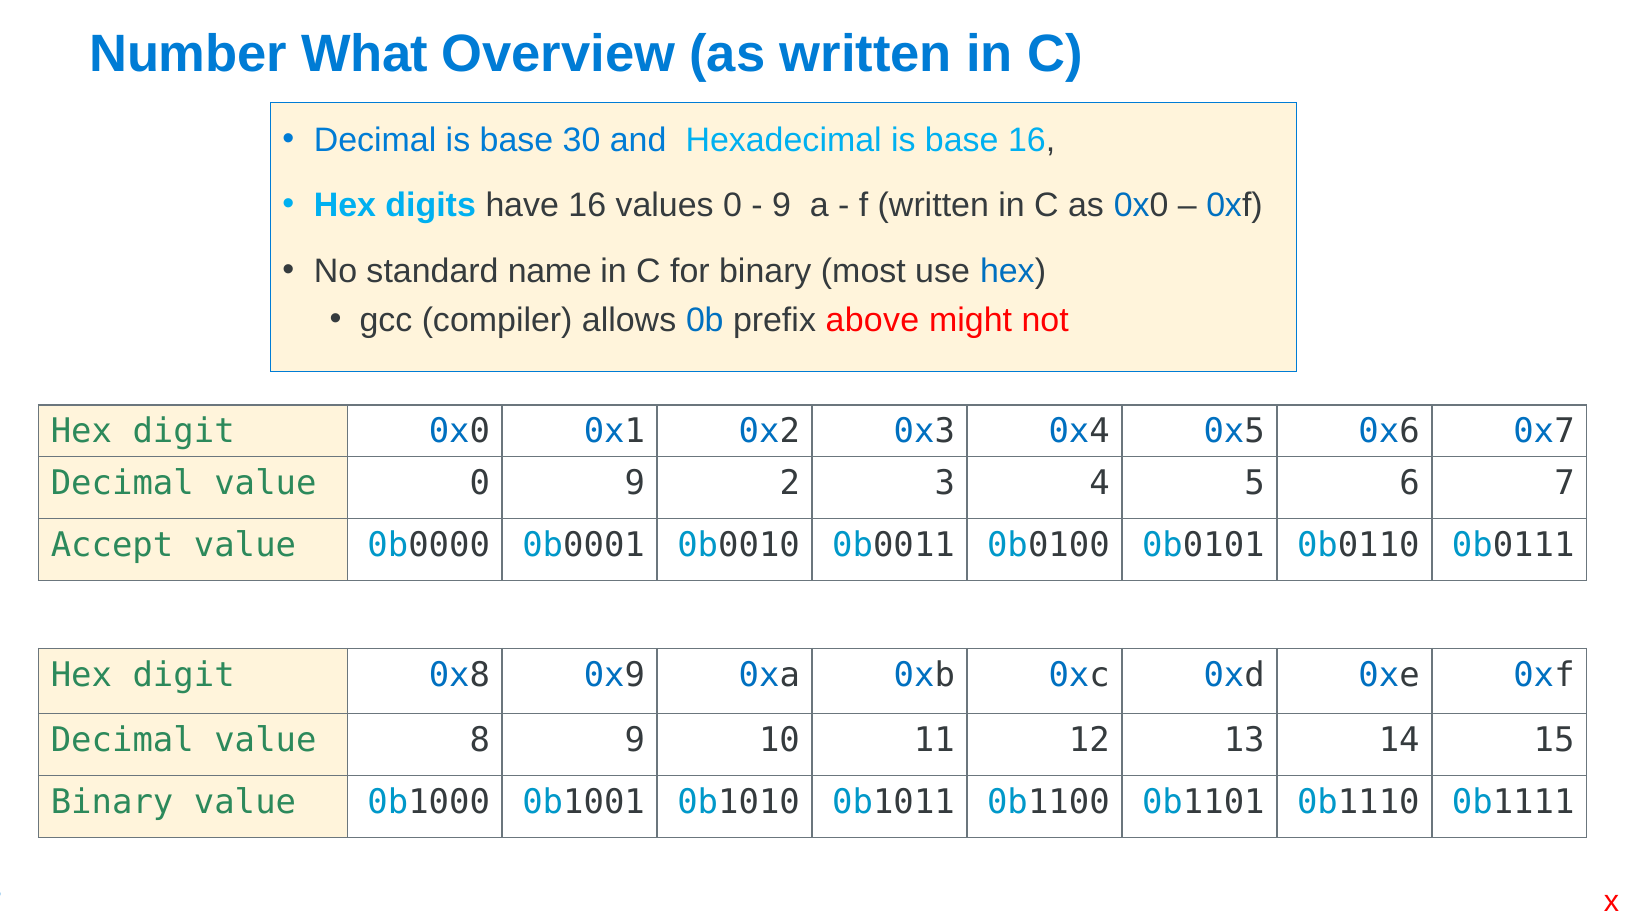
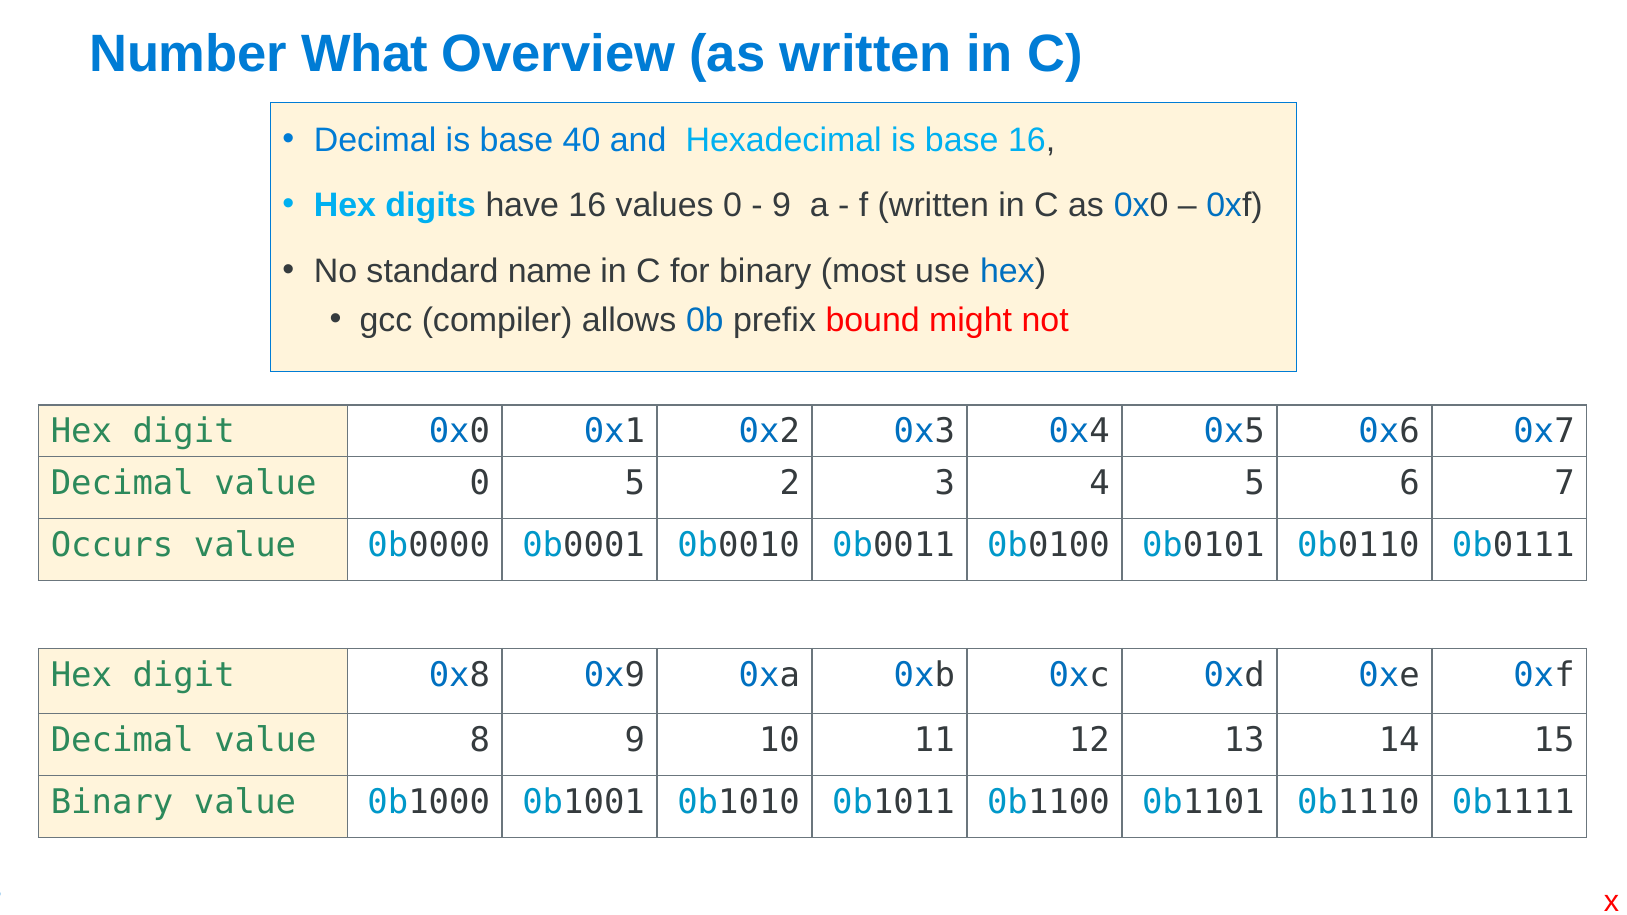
30: 30 -> 40 (582, 140)
above: above -> bound (873, 321)
0 9: 9 -> 5 (635, 483)
Accept: Accept -> Occurs (112, 545)
